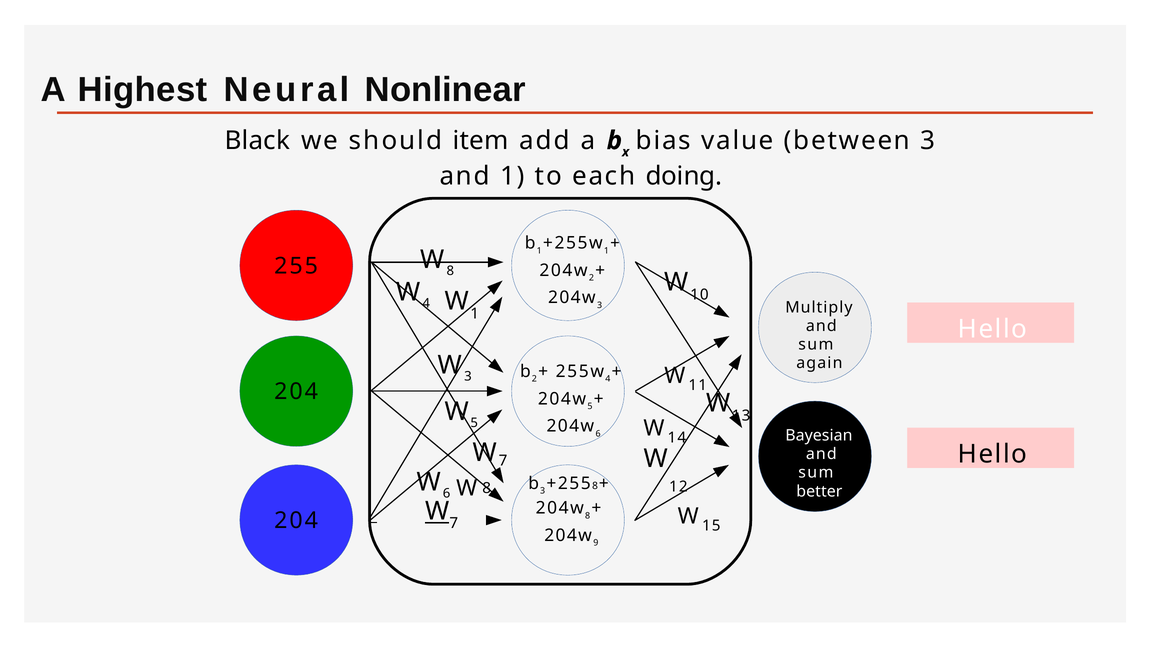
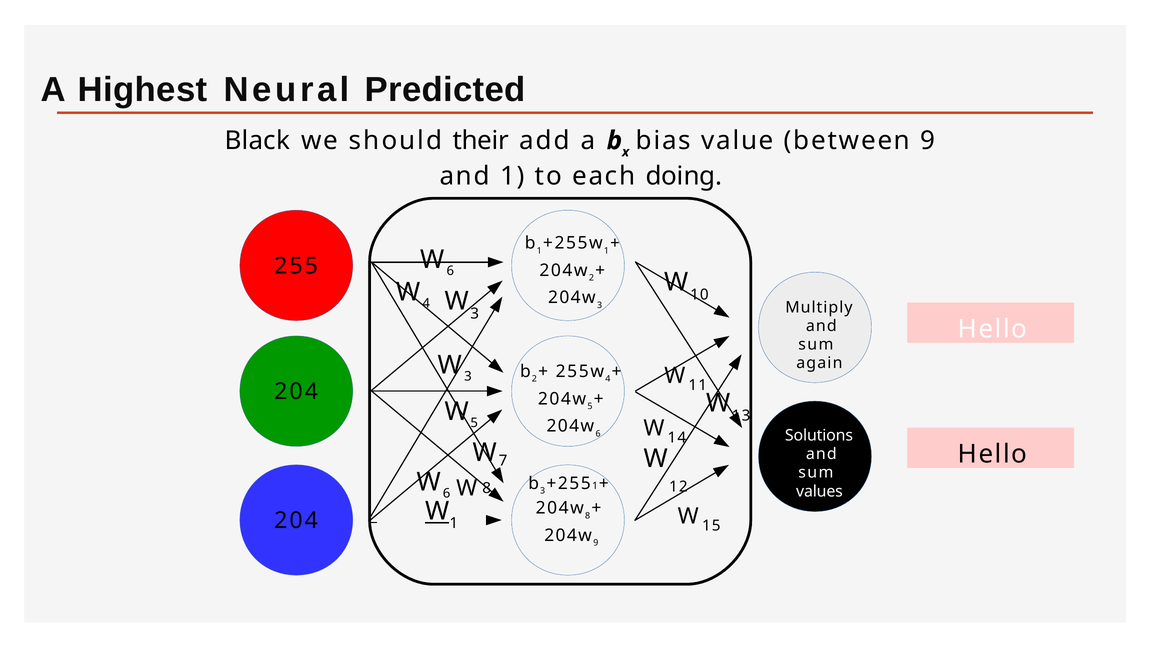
Nonlinear: Nonlinear -> Predicted (445, 90)
item: item -> their (481, 141)
between 3: 3 -> 9 (928, 141)
8: 8 -> 6 (450, 271)
1: 1 -> 3 (475, 313)
Bayesian: Bayesian -> Solutions (819, 436)
8: 8 -> 1 (595, 486)
better: better -> values (819, 491)
W 7: 7 -> 1 (454, 523)
